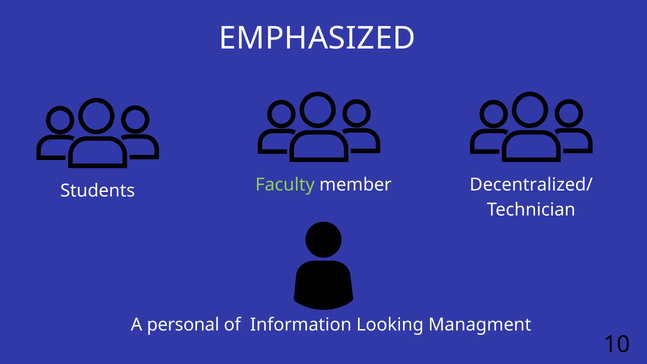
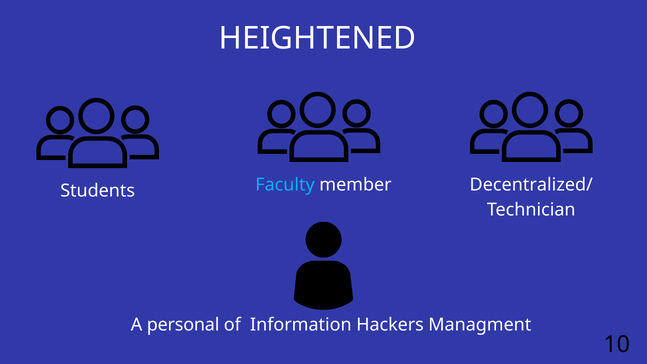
EMPHASIZED: EMPHASIZED -> HEIGHTENED (317, 38)
Faculty colour: light green -> light blue (285, 185)
Looking: Looking -> Hackers (390, 325)
